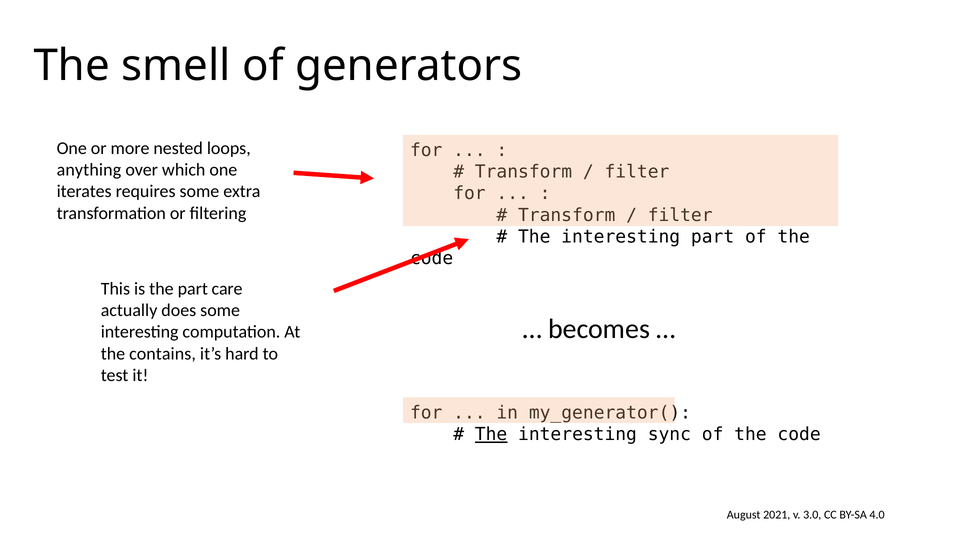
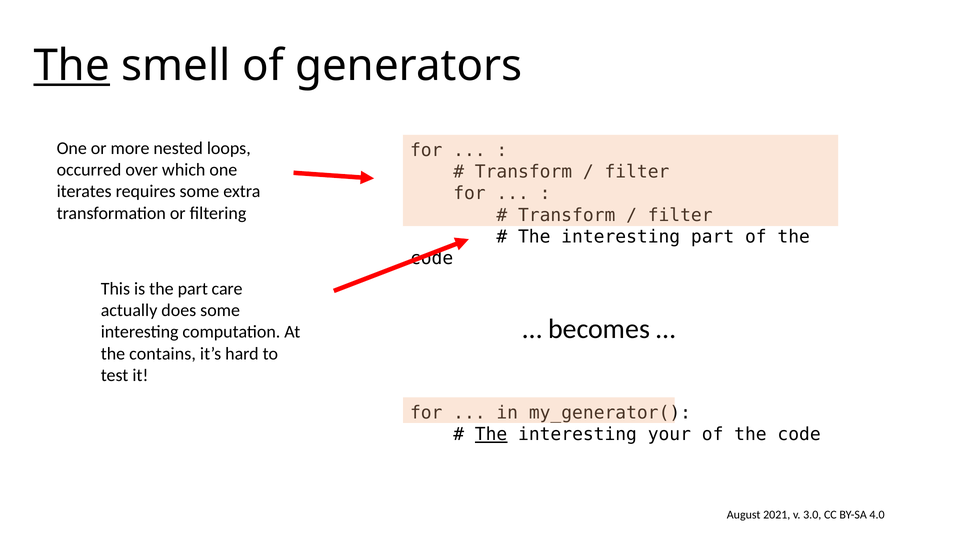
The underline: none -> present (72, 66)
anything: anything -> occurred (89, 170)
sync: sync -> your (669, 434)
